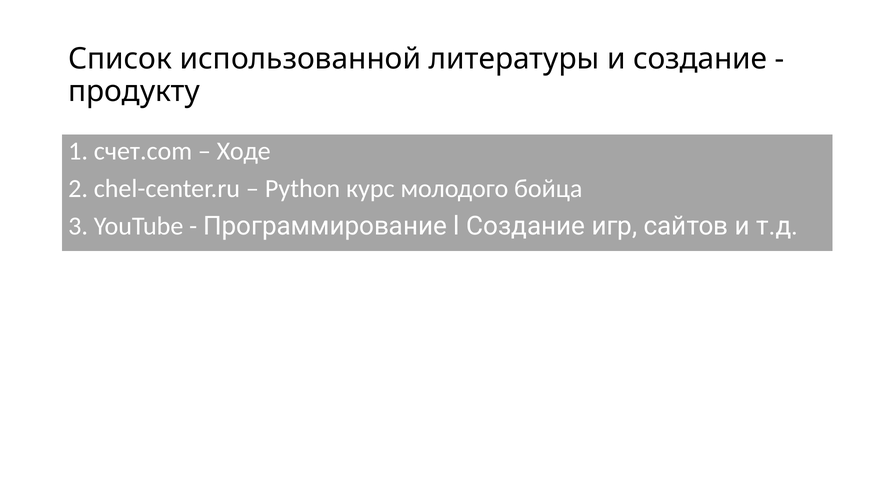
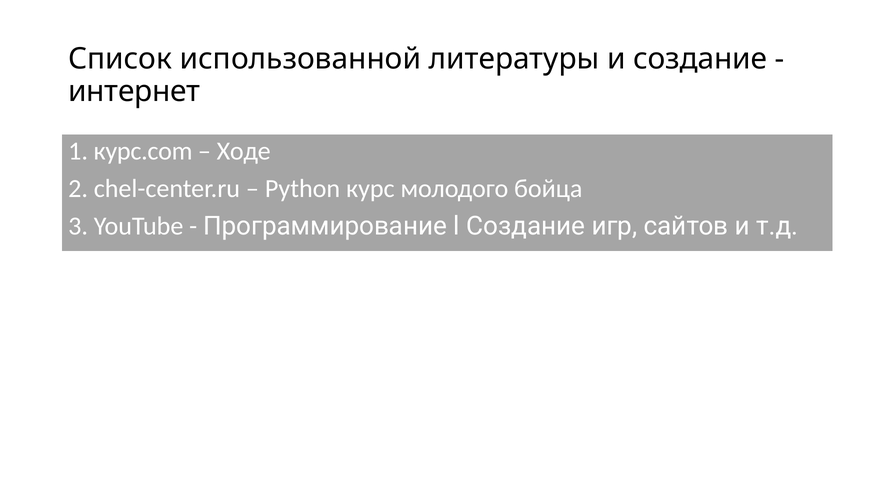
продукту: продукту -> интернет (134, 91)
счет.com: счет.com -> курс.com (143, 151)
